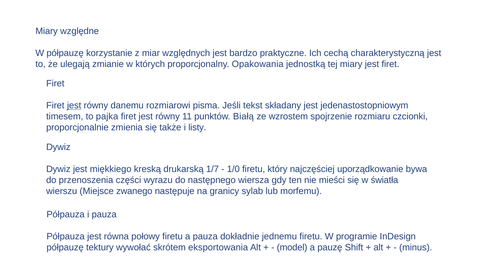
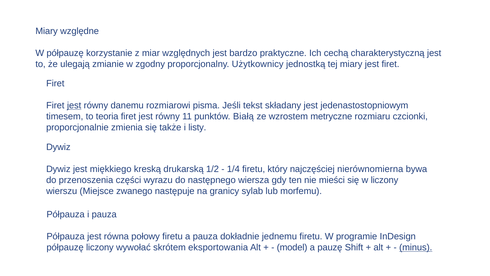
których: których -> zgodny (150, 64)
Opakowania: Opakowania -> Użytkownicy (258, 64)
pajka: pajka -> teoria (107, 116)
spojrzenie: spojrzenie -> metryczne (331, 116)
1/7: 1/7 -> 1/2 (213, 169)
1/0: 1/0 -> 1/4 (233, 169)
uporządkowanie: uporządkowanie -> nierównomierna (370, 169)
w światła: światła -> liczony (385, 180)
półpauzę tektury: tektury -> liczony (100, 247)
minus underline: none -> present (416, 247)
